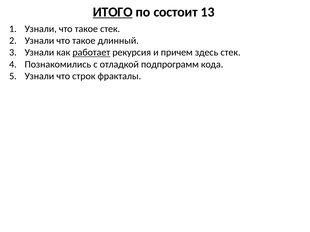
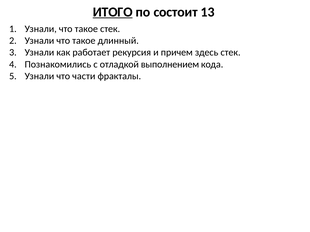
работает underline: present -> none (91, 53)
подпрограмм: подпрограмм -> выполнением (170, 64)
строк: строк -> части (84, 76)
